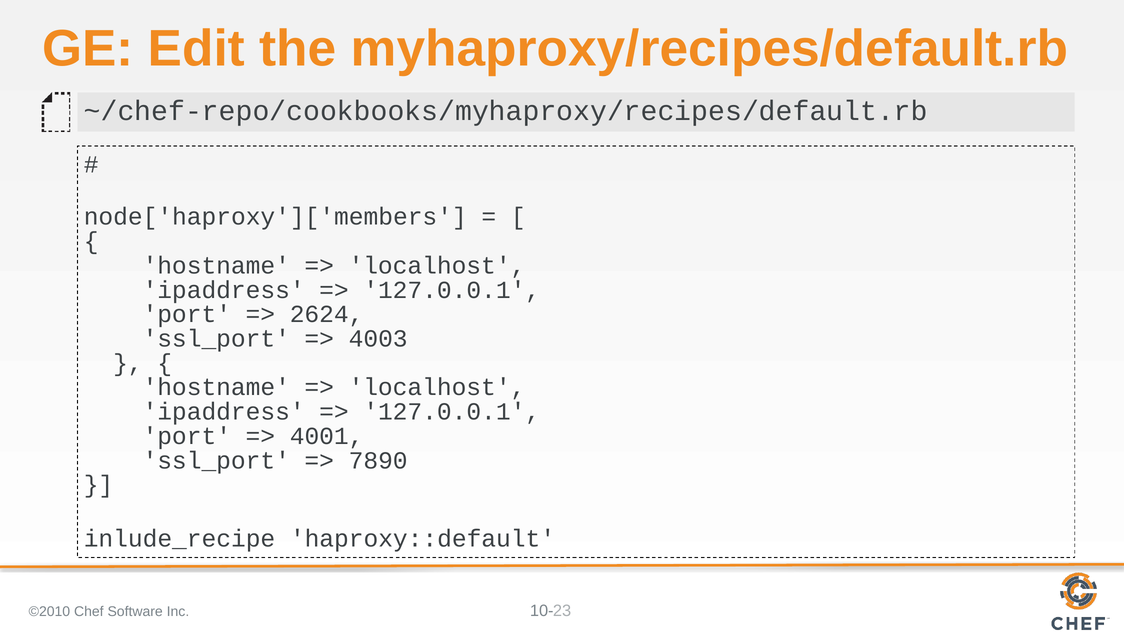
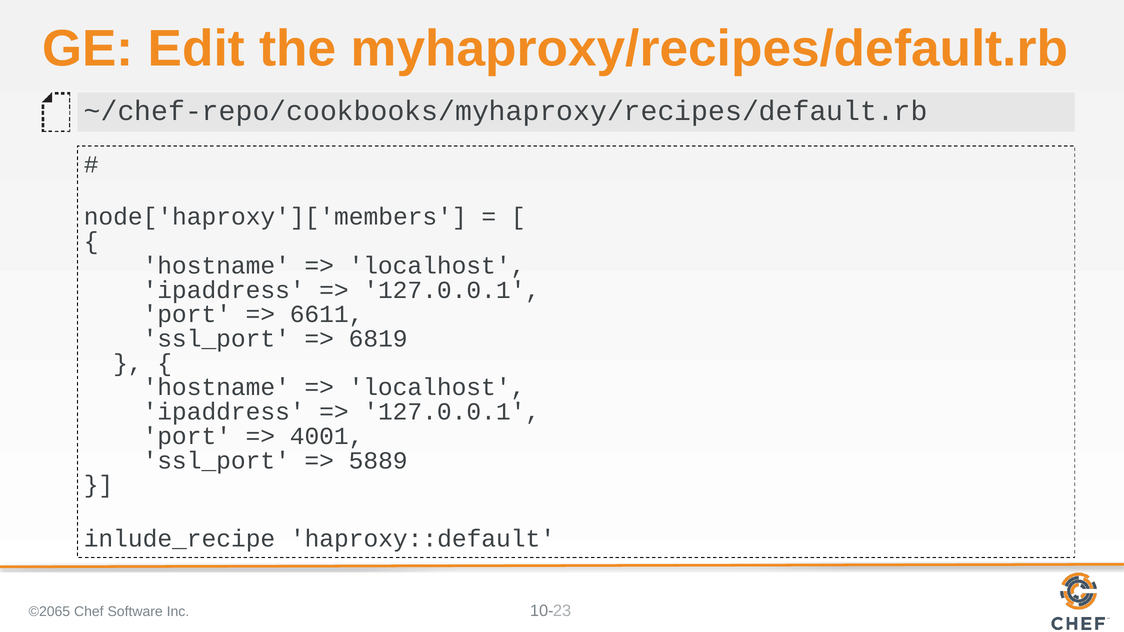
2624: 2624 -> 6611 (327, 314)
4003: 4003 -> 6819 (378, 339)
7890: 7890 -> 5889 (378, 461)
©2010: ©2010 -> ©2065 (49, 612)
